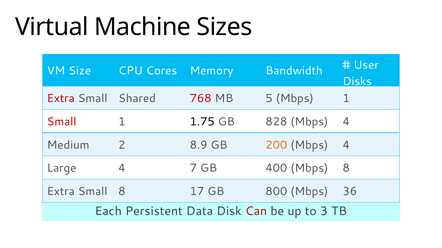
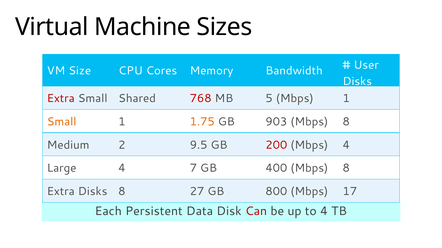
Small colour: red -> orange (62, 122)
1.75 colour: black -> orange (202, 122)
828: 828 -> 903 (276, 122)
4: 4 -> 8 (346, 122)
8.9: 8.9 -> 9.5 (199, 145)
200 colour: orange -> red (276, 145)
Small: Small -> Disks (93, 192)
17: 17 -> 27 (197, 192)
36: 36 -> 17 (350, 192)
to 3: 3 -> 4 (324, 212)
